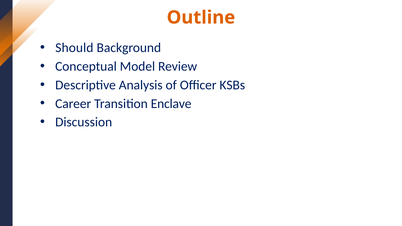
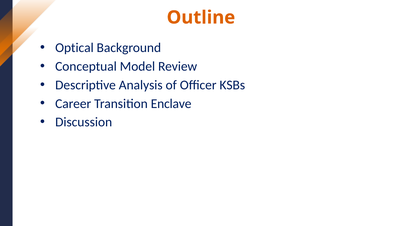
Should: Should -> Optical (74, 48)
